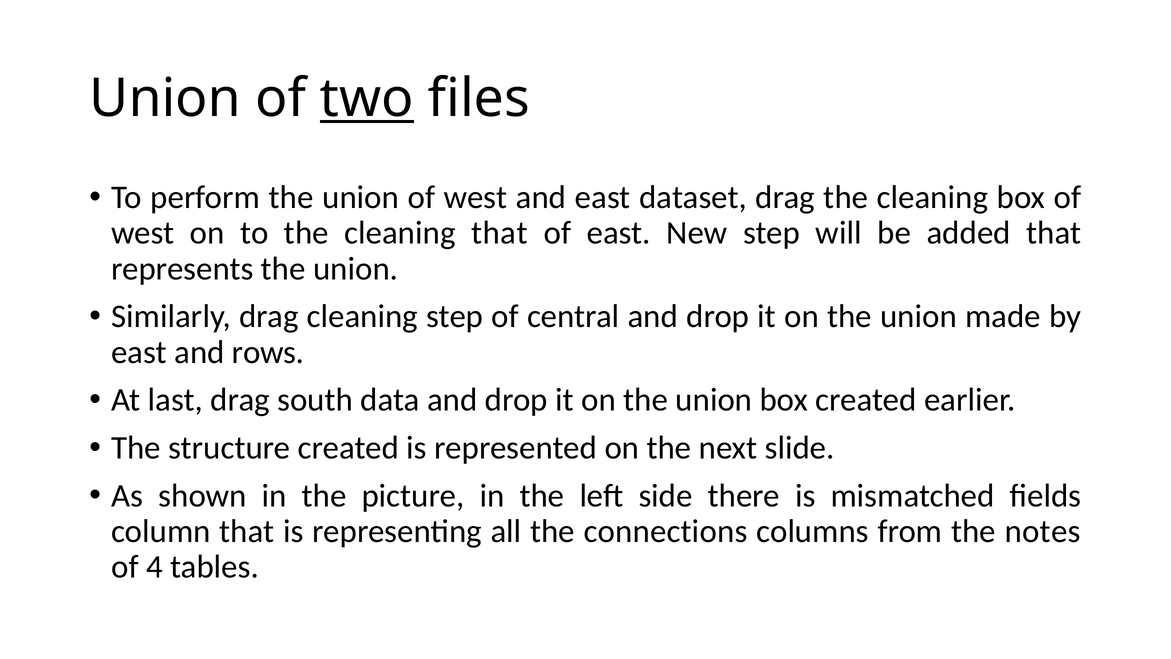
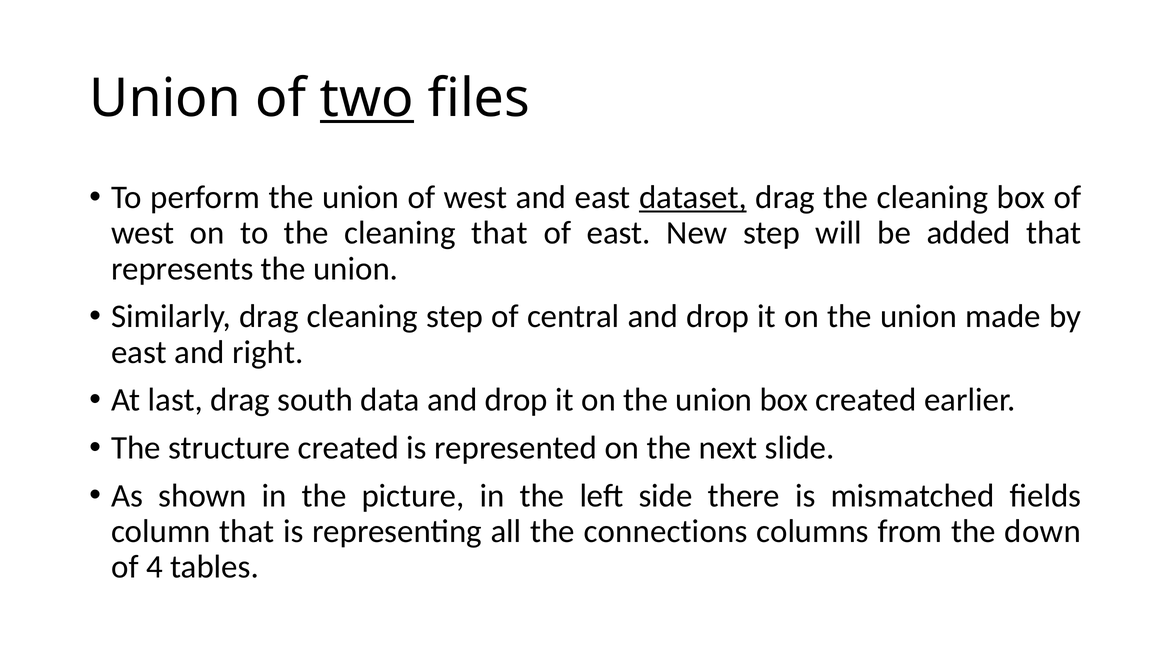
dataset underline: none -> present (693, 197)
rows: rows -> right (268, 352)
notes: notes -> down (1043, 531)
